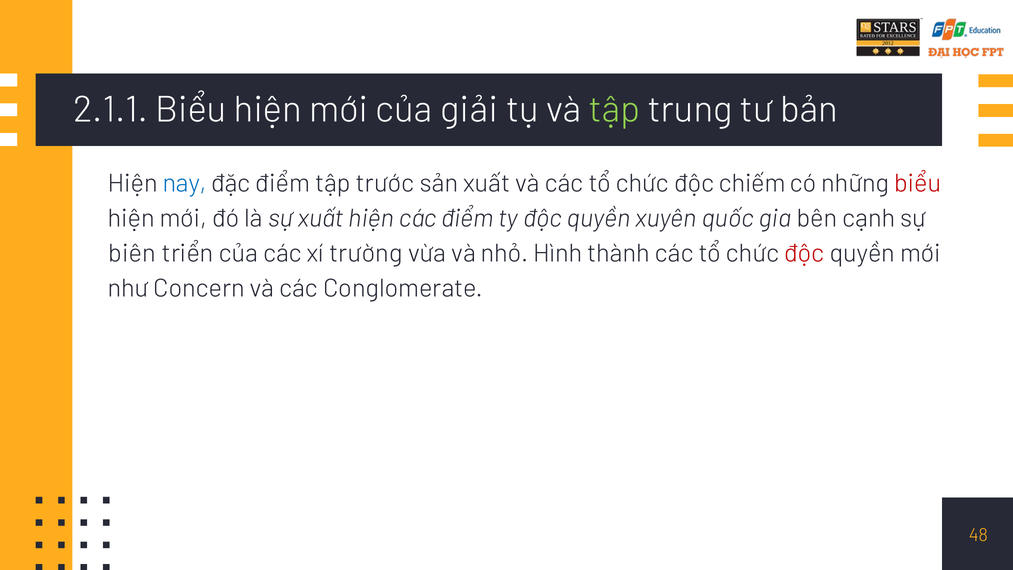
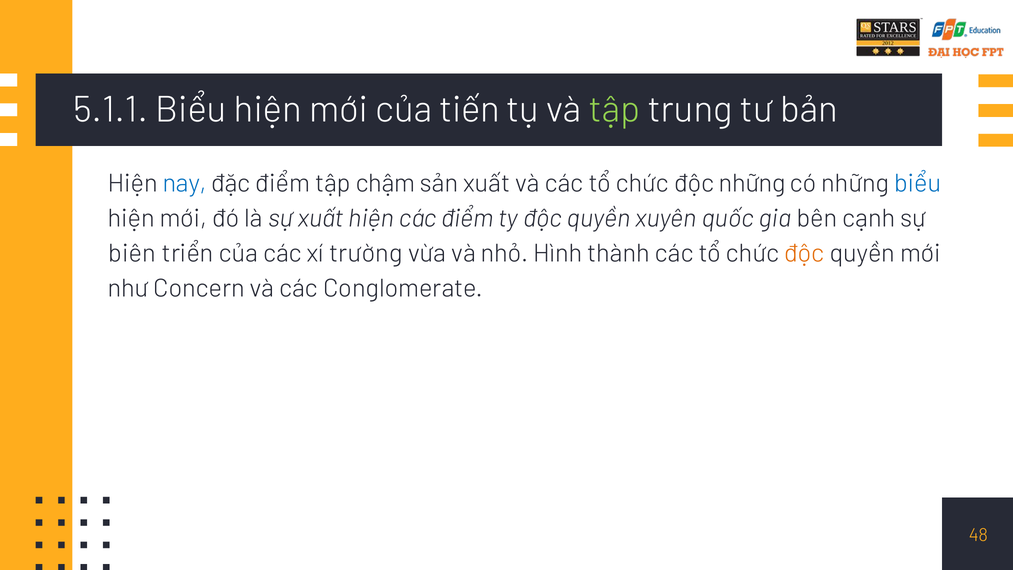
2.1.1: 2.1.1 -> 5.1.1 (111, 110)
giải: giải -> tiến (469, 110)
trước: trước -> chậm (385, 183)
độc chiếm: chiếm -> những (752, 183)
biểu colour: red -> blue (918, 183)
độc colour: red -> orange (804, 253)
